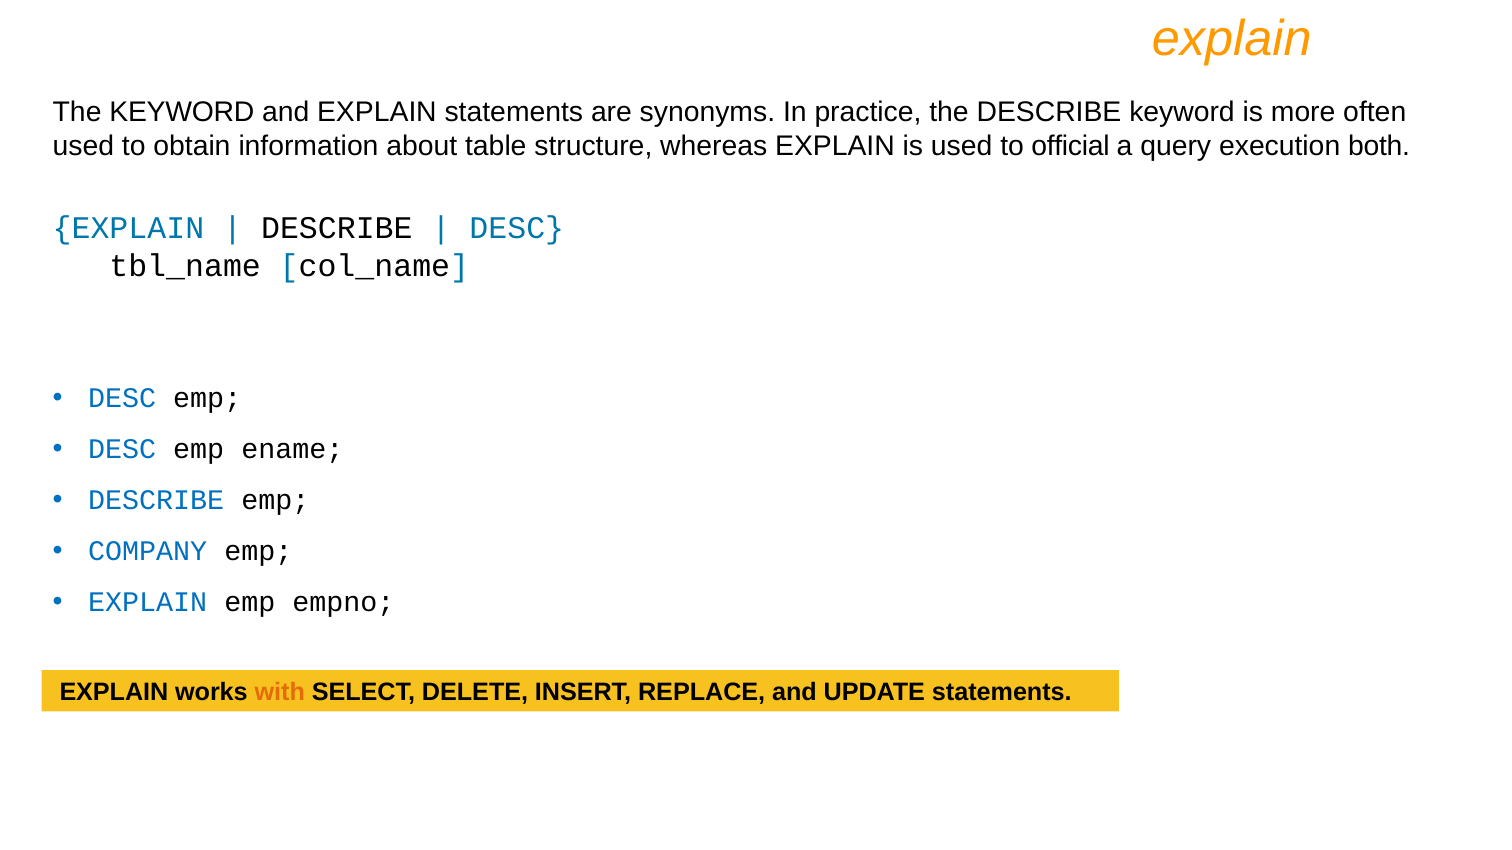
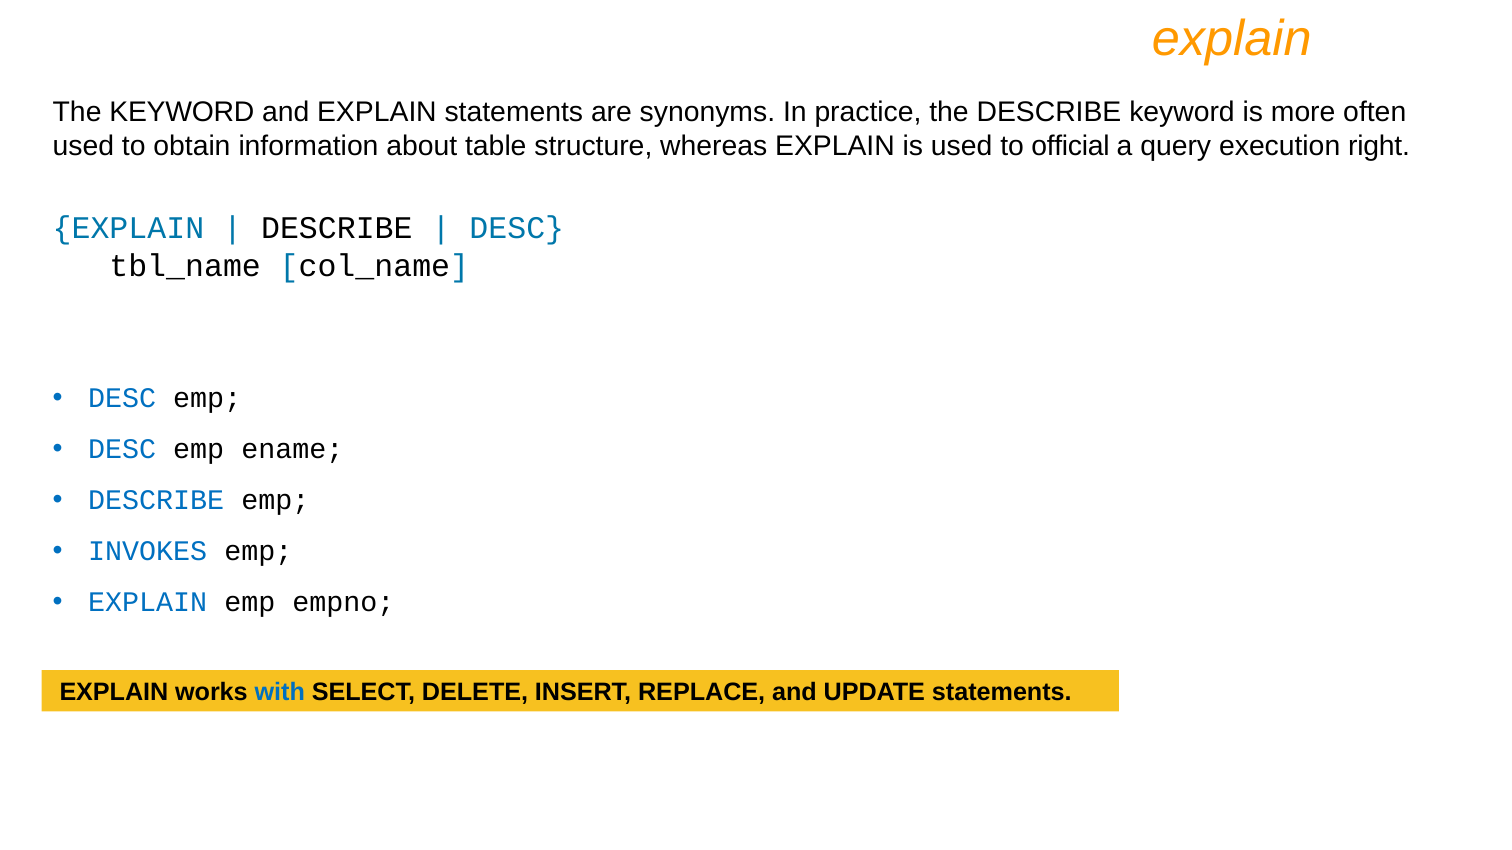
both: both -> right (1379, 146)
COMPANY: COMPANY -> INVOKES (148, 552)
with colour: orange -> blue (280, 693)
